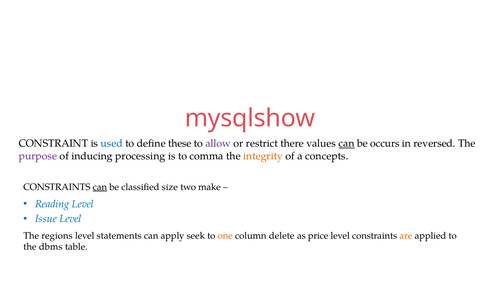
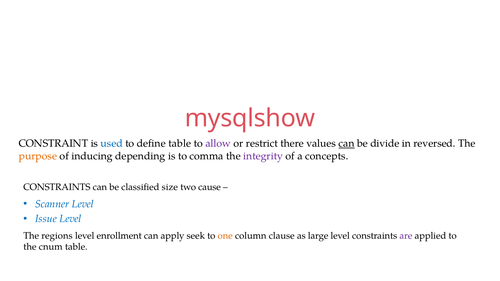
define these: these -> table (180, 144)
occurs: occurs -> divide (385, 144)
purpose colour: purple -> orange (38, 156)
processing: processing -> depending (140, 156)
integrity colour: orange -> purple (263, 156)
can underline: present -> none (100, 187)
make: make -> cause (209, 187)
Reading: Reading -> Scanner (52, 204)
statements: statements -> enrollment (119, 236)
delete: delete -> clause (282, 236)
price: price -> large (318, 236)
are colour: orange -> purple (406, 236)
dbms: dbms -> cnum (51, 247)
